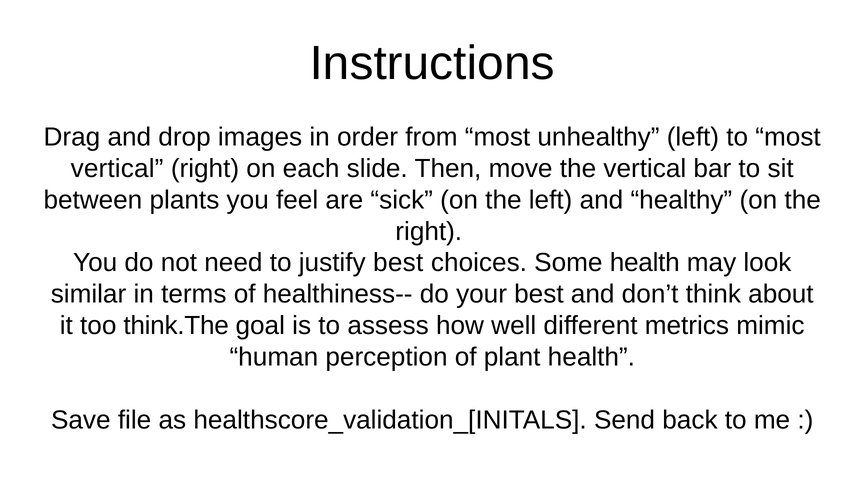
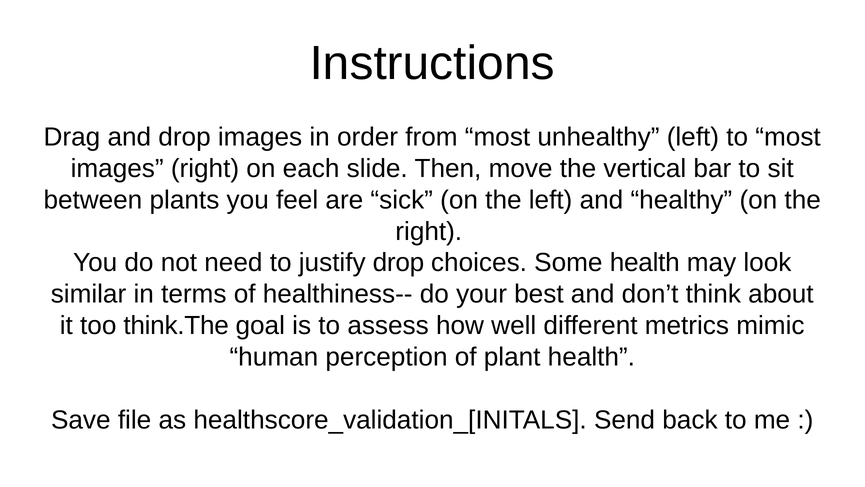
vertical: vertical -> images (117, 168)
justify best: best -> drop (398, 263)
